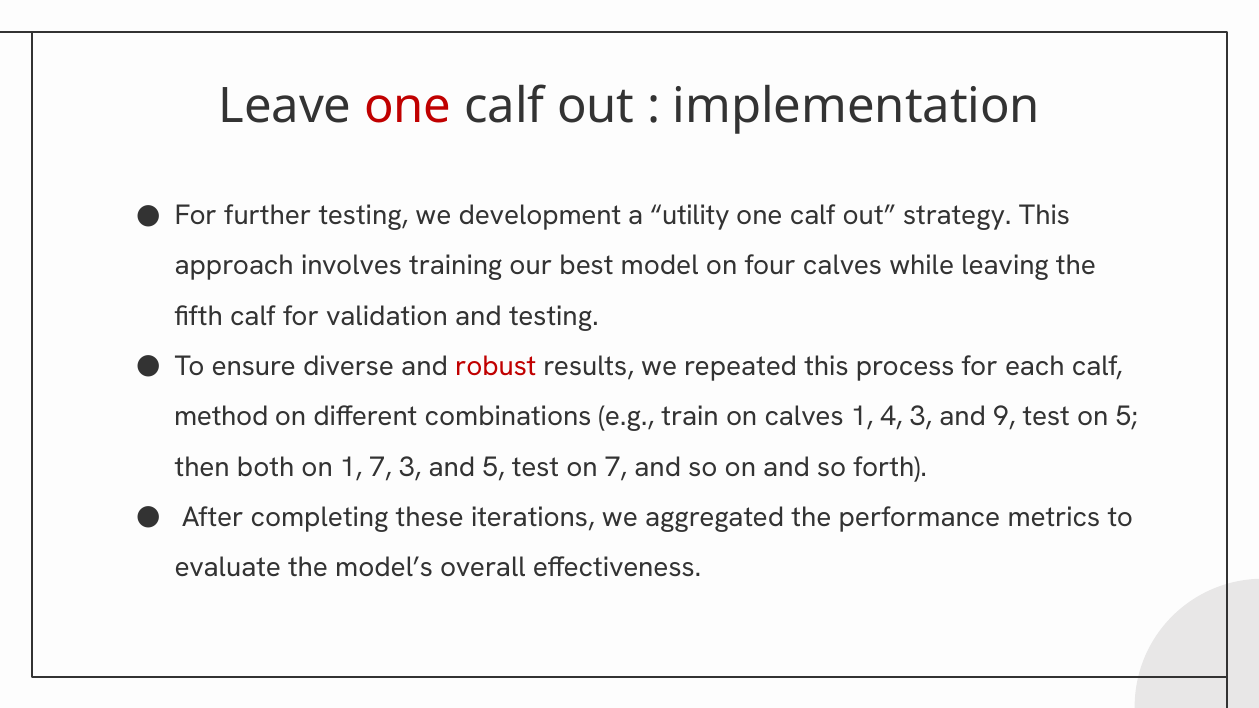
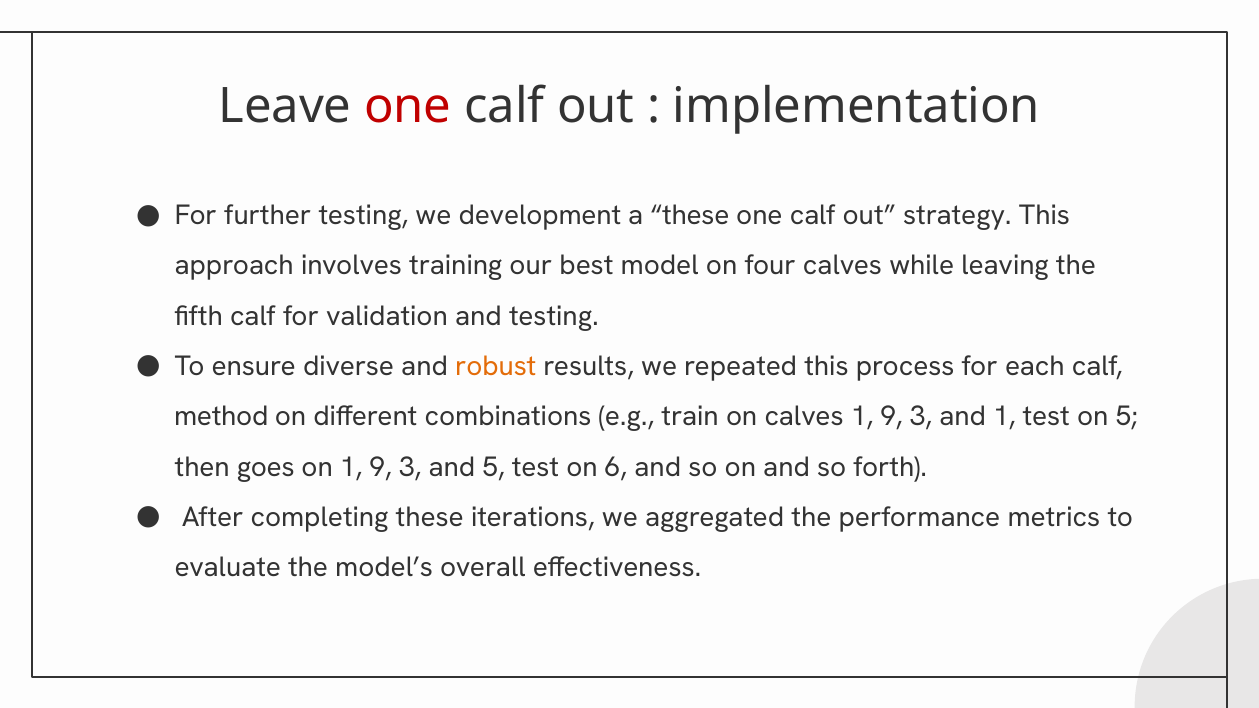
a utility: utility -> these (690, 215)
robust colour: red -> orange (496, 366)
calves 1 4: 4 -> 9 (891, 417)
and 9: 9 -> 1 (1004, 417)
both: both -> goes (266, 467)
on 1 7: 7 -> 9 (381, 467)
on 7: 7 -> 6 (616, 467)
